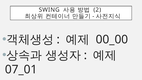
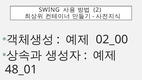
00_00: 00_00 -> 02_00 (112, 39)
07_01: 07_01 -> 48_01 (21, 69)
